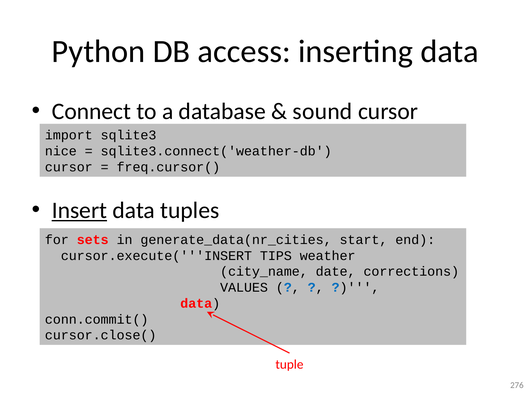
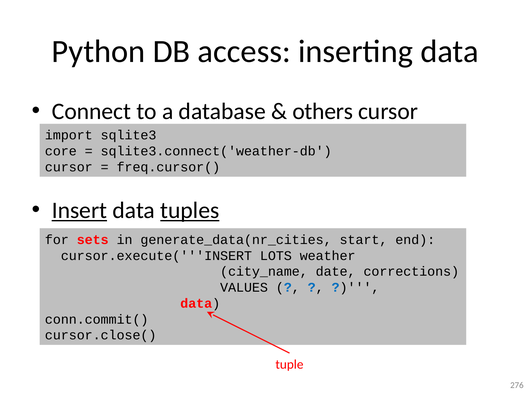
sound: sound -> others (323, 111)
nice: nice -> core (61, 151)
tuples underline: none -> present (190, 211)
TIPS: TIPS -> LOTS (276, 256)
